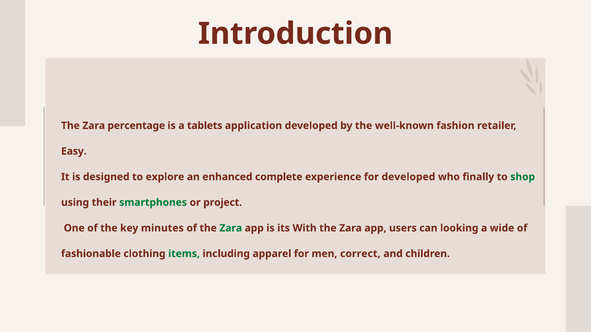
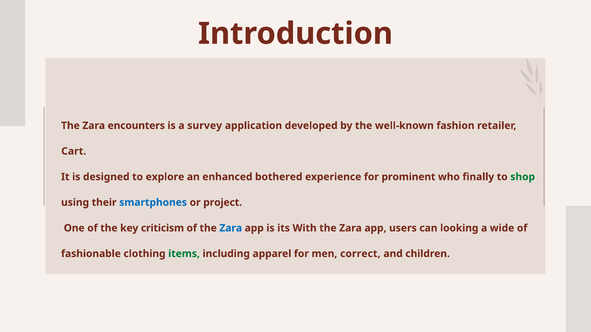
percentage: percentage -> encounters (136, 126)
tablets: tablets -> survey (205, 126)
Easy: Easy -> Cart (74, 151)
complete: complete -> bothered (279, 177)
for developed: developed -> prominent (408, 177)
smartphones colour: green -> blue (153, 203)
minutes: minutes -> criticism (162, 228)
Zara colour: green -> blue (231, 228)
